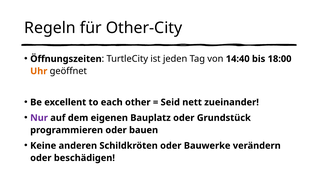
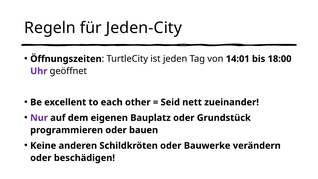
Other-City: Other-City -> Jeden-City (144, 28)
14:40: 14:40 -> 14:01 (238, 59)
Uhr colour: orange -> purple (39, 71)
